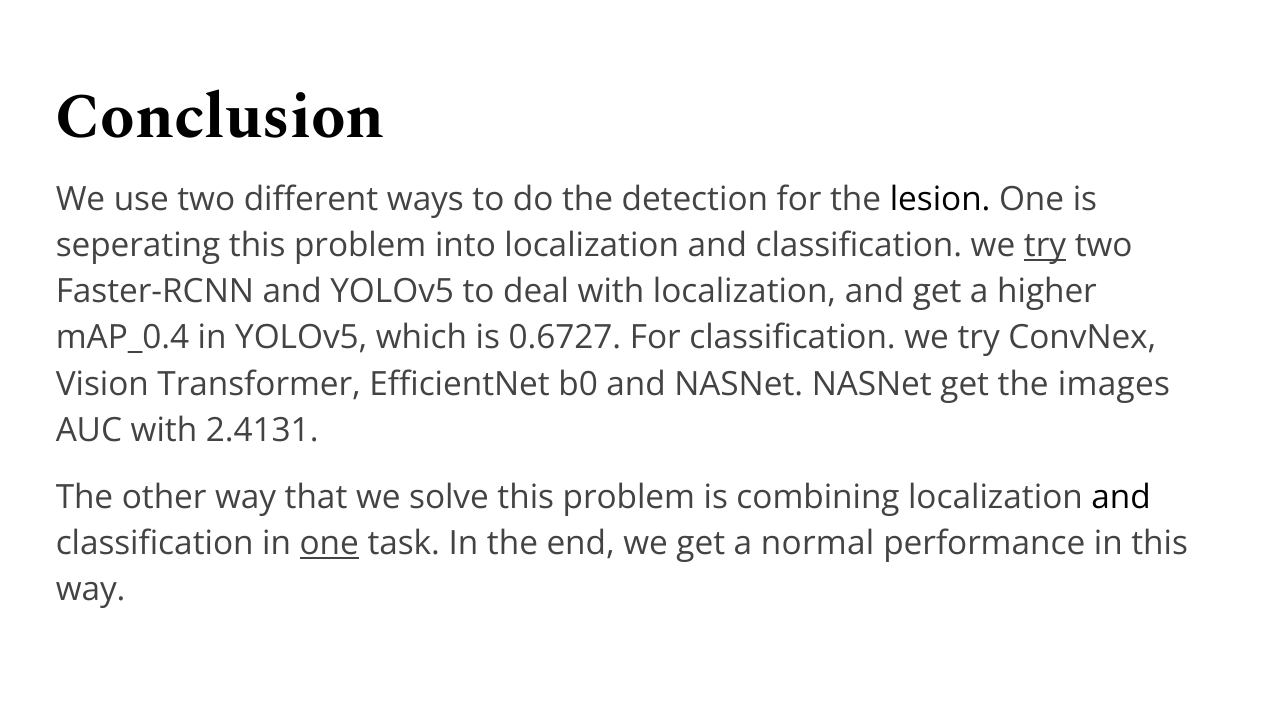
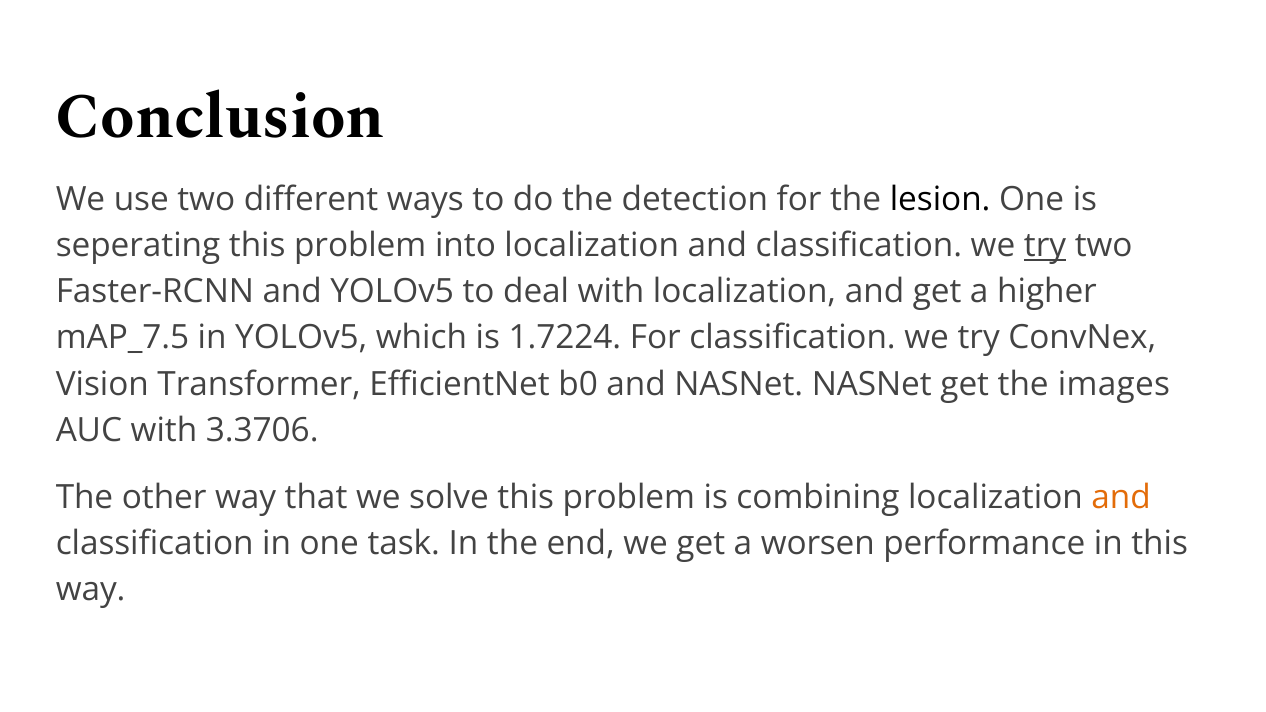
mAP_0.4: mAP_0.4 -> mAP_7.5 (122, 338)
0.6727: 0.6727 -> 1.7224 (565, 338)
2.4131: 2.4131 -> 3.3706 (262, 430)
and colour: black -> orange (1121, 497)
one underline: present -> none (329, 543)
normal: normal -> worsen (818, 543)
